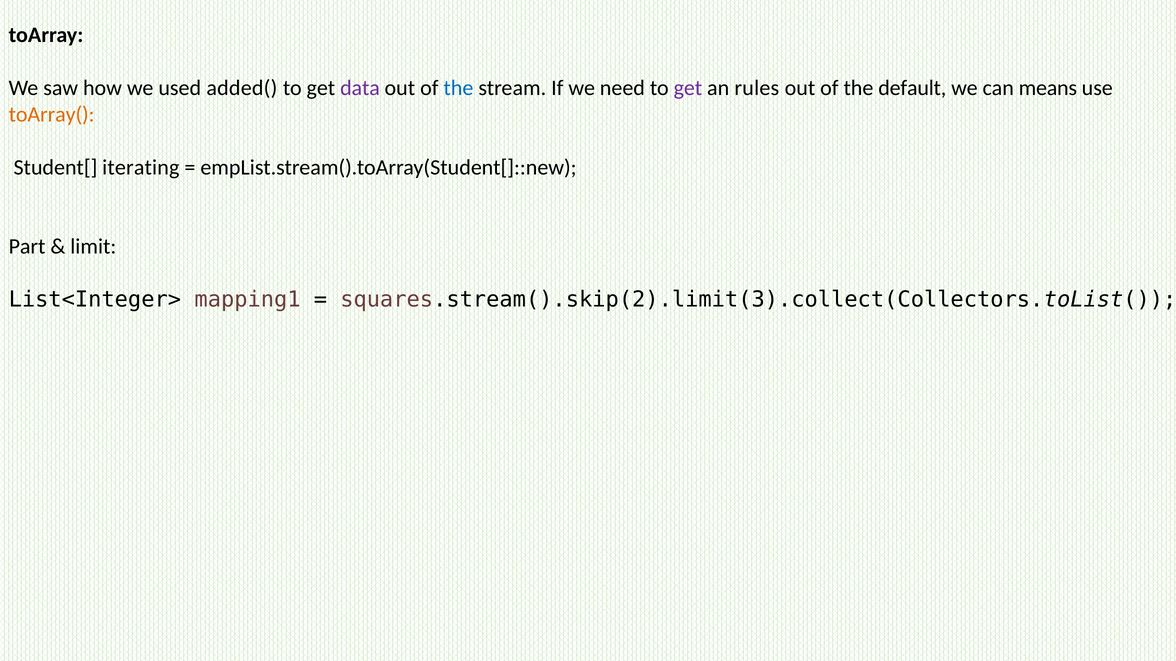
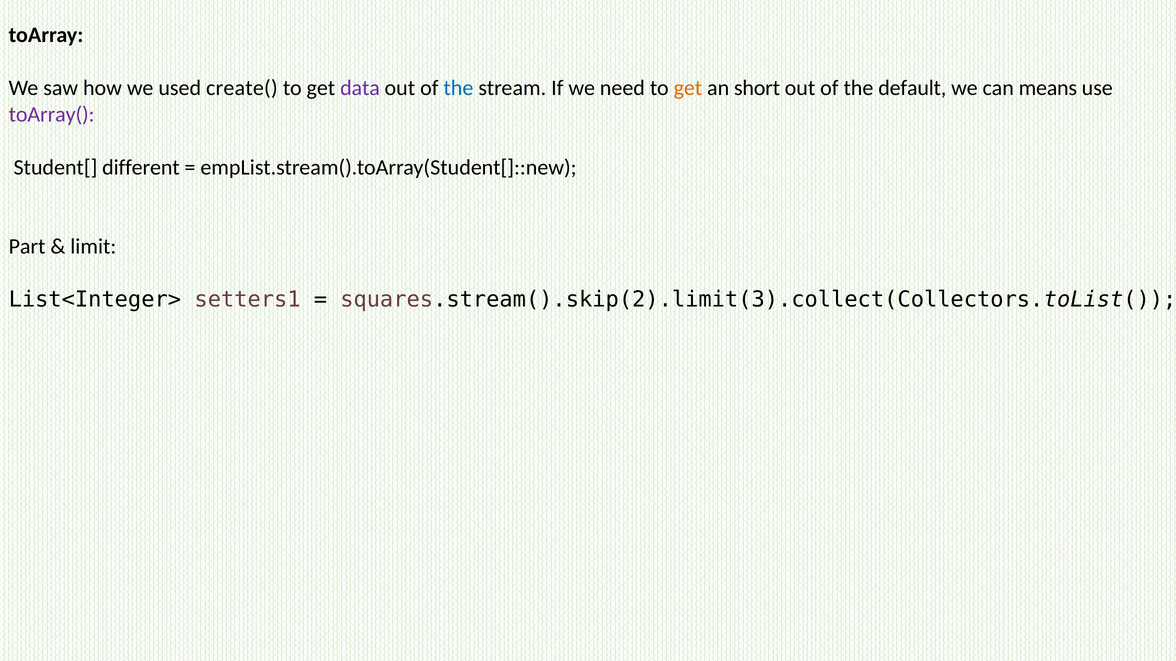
added(: added( -> create( (242, 88)
get colour: purple -> orange (688, 88)
rules: rules -> short (757, 88)
toArray( colour: orange -> purple (52, 115)
iterating: iterating -> different (141, 168)
mapping1: mapping1 -> setters1 (248, 300)
